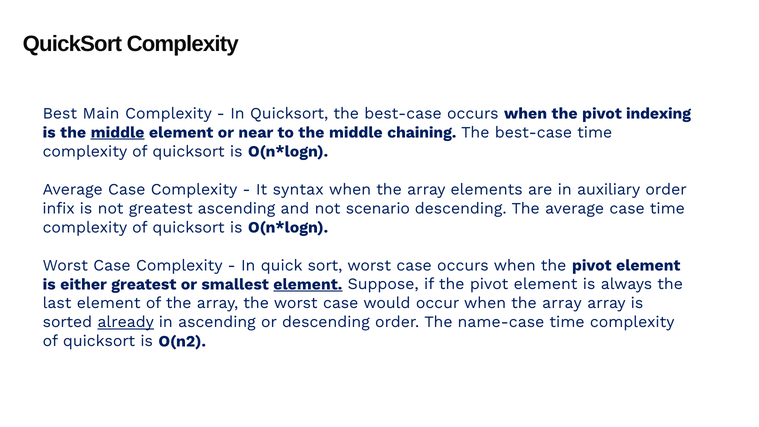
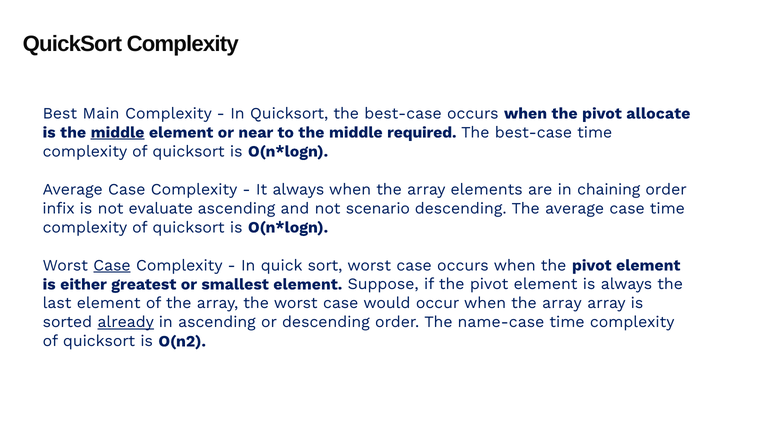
indexing: indexing -> allocate (658, 113)
chaining: chaining -> required (422, 132)
It syntax: syntax -> always (298, 189)
auxiliary: auxiliary -> chaining (609, 189)
not greatest: greatest -> evaluate (161, 208)
Case underline: none -> present (112, 265)
element underline: present -> none (308, 284)
